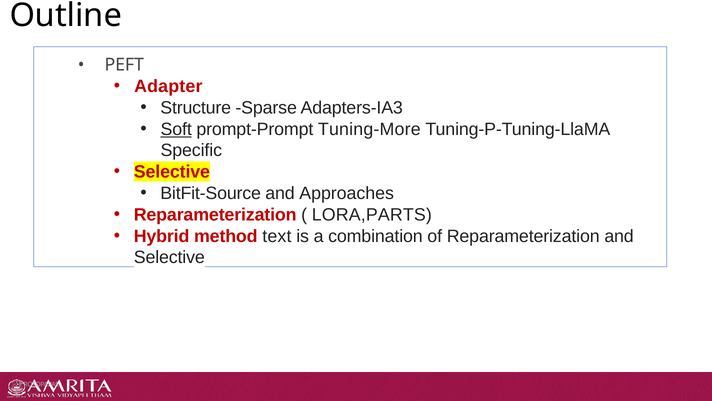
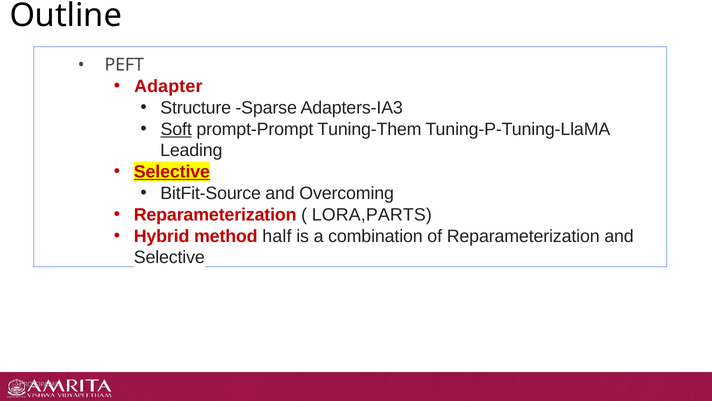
Tuning-More: Tuning-More -> Tuning-Them (370, 129)
Specific: Specific -> Leading (191, 150)
Selective underline: none -> present (172, 172)
Approaches: Approaches -> Overcoming (347, 193)
text: text -> half (277, 236)
